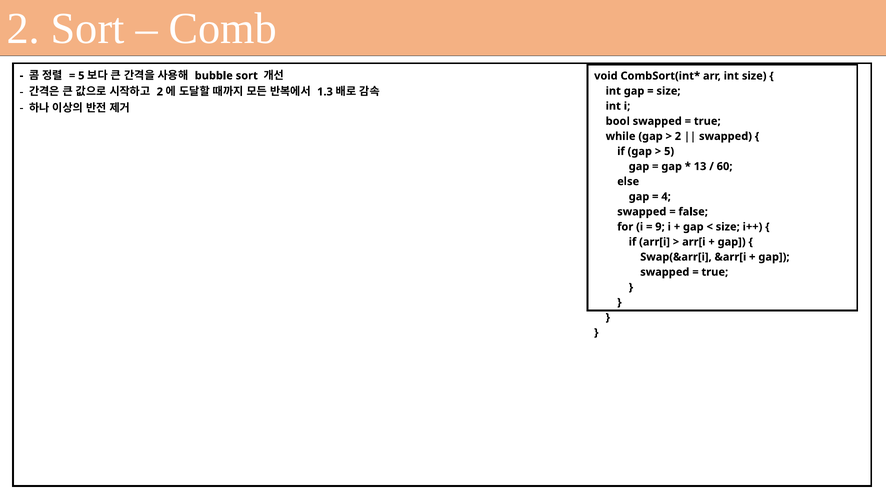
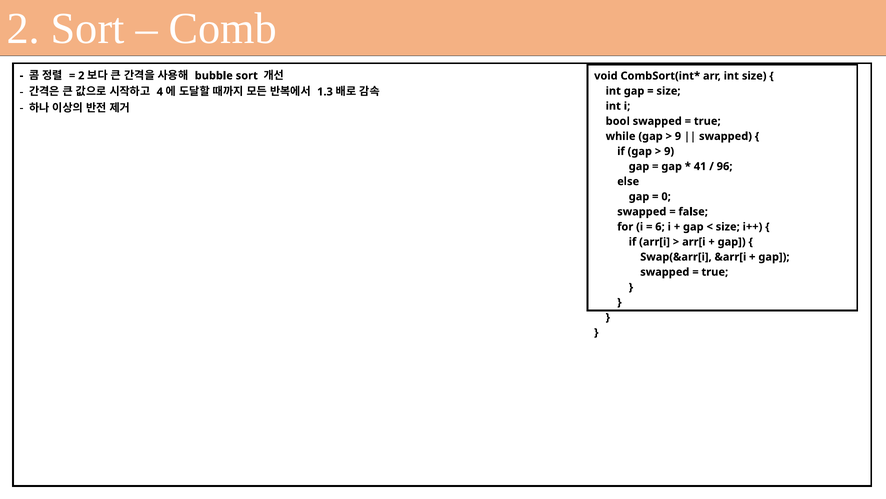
5: 5 -> 2 (81, 76)
2: 2 -> 4 (160, 92)
2: 2 -> 9 (678, 136)
5: 5 -> 9 (669, 151)
13: 13 -> 41 (700, 166)
60: 60 -> 96 (725, 166)
4: 4 -> 0 (666, 196)
9: 9 -> 6 (660, 226)
